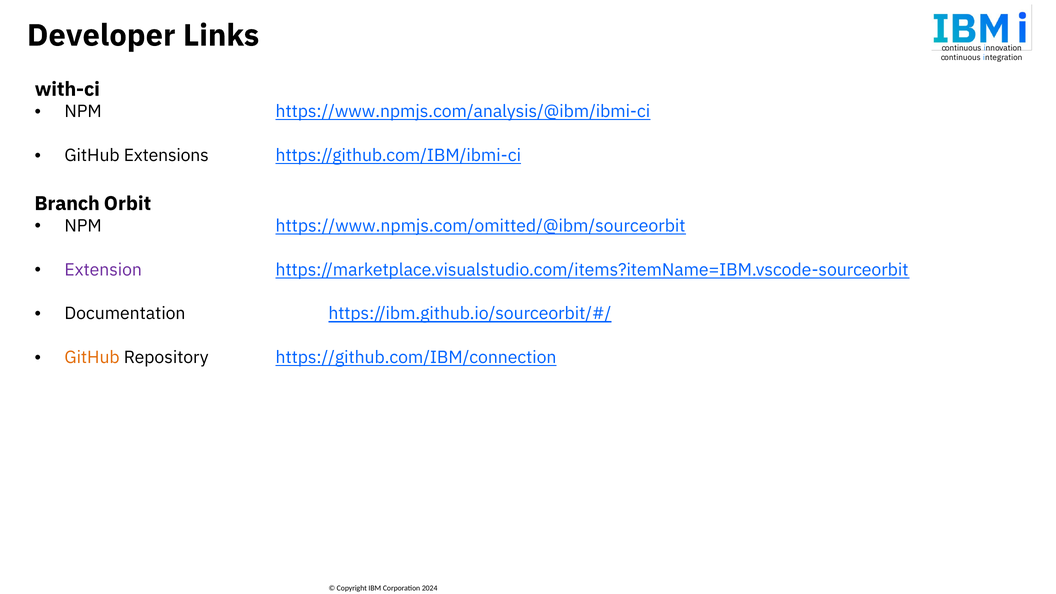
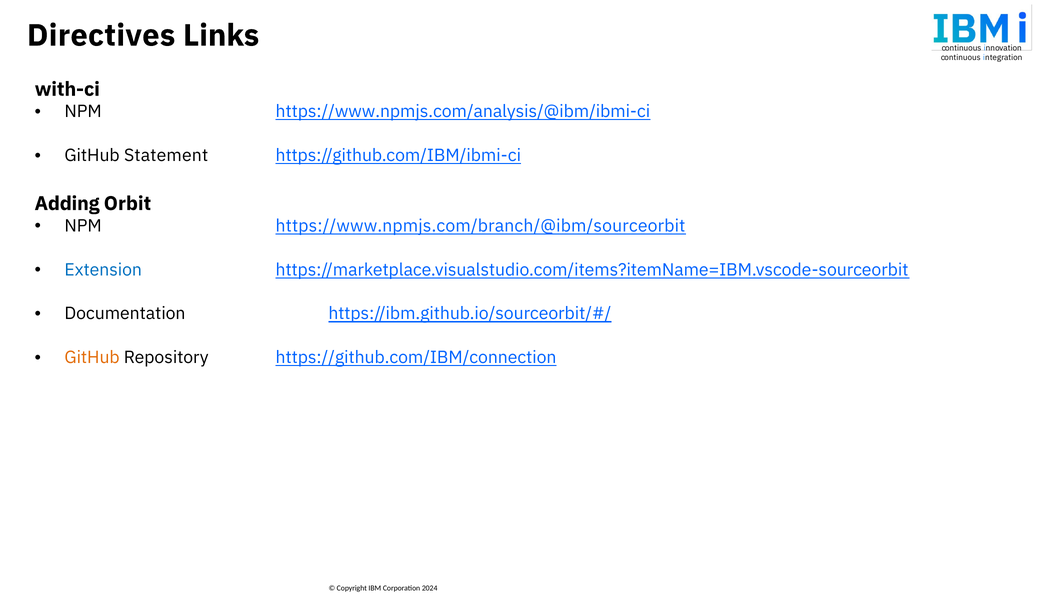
Developer: Developer -> Directives (101, 35)
Extensions: Extensions -> Statement (166, 155)
Branch: Branch -> Adding (67, 204)
https://www.npmjs.com/omitted/@ibm/sourceorbit: https://www.npmjs.com/omitted/@ibm/sourceorbit -> https://www.npmjs.com/branch/@ibm/sourceorbit (480, 226)
Extension colour: purple -> blue (103, 270)
